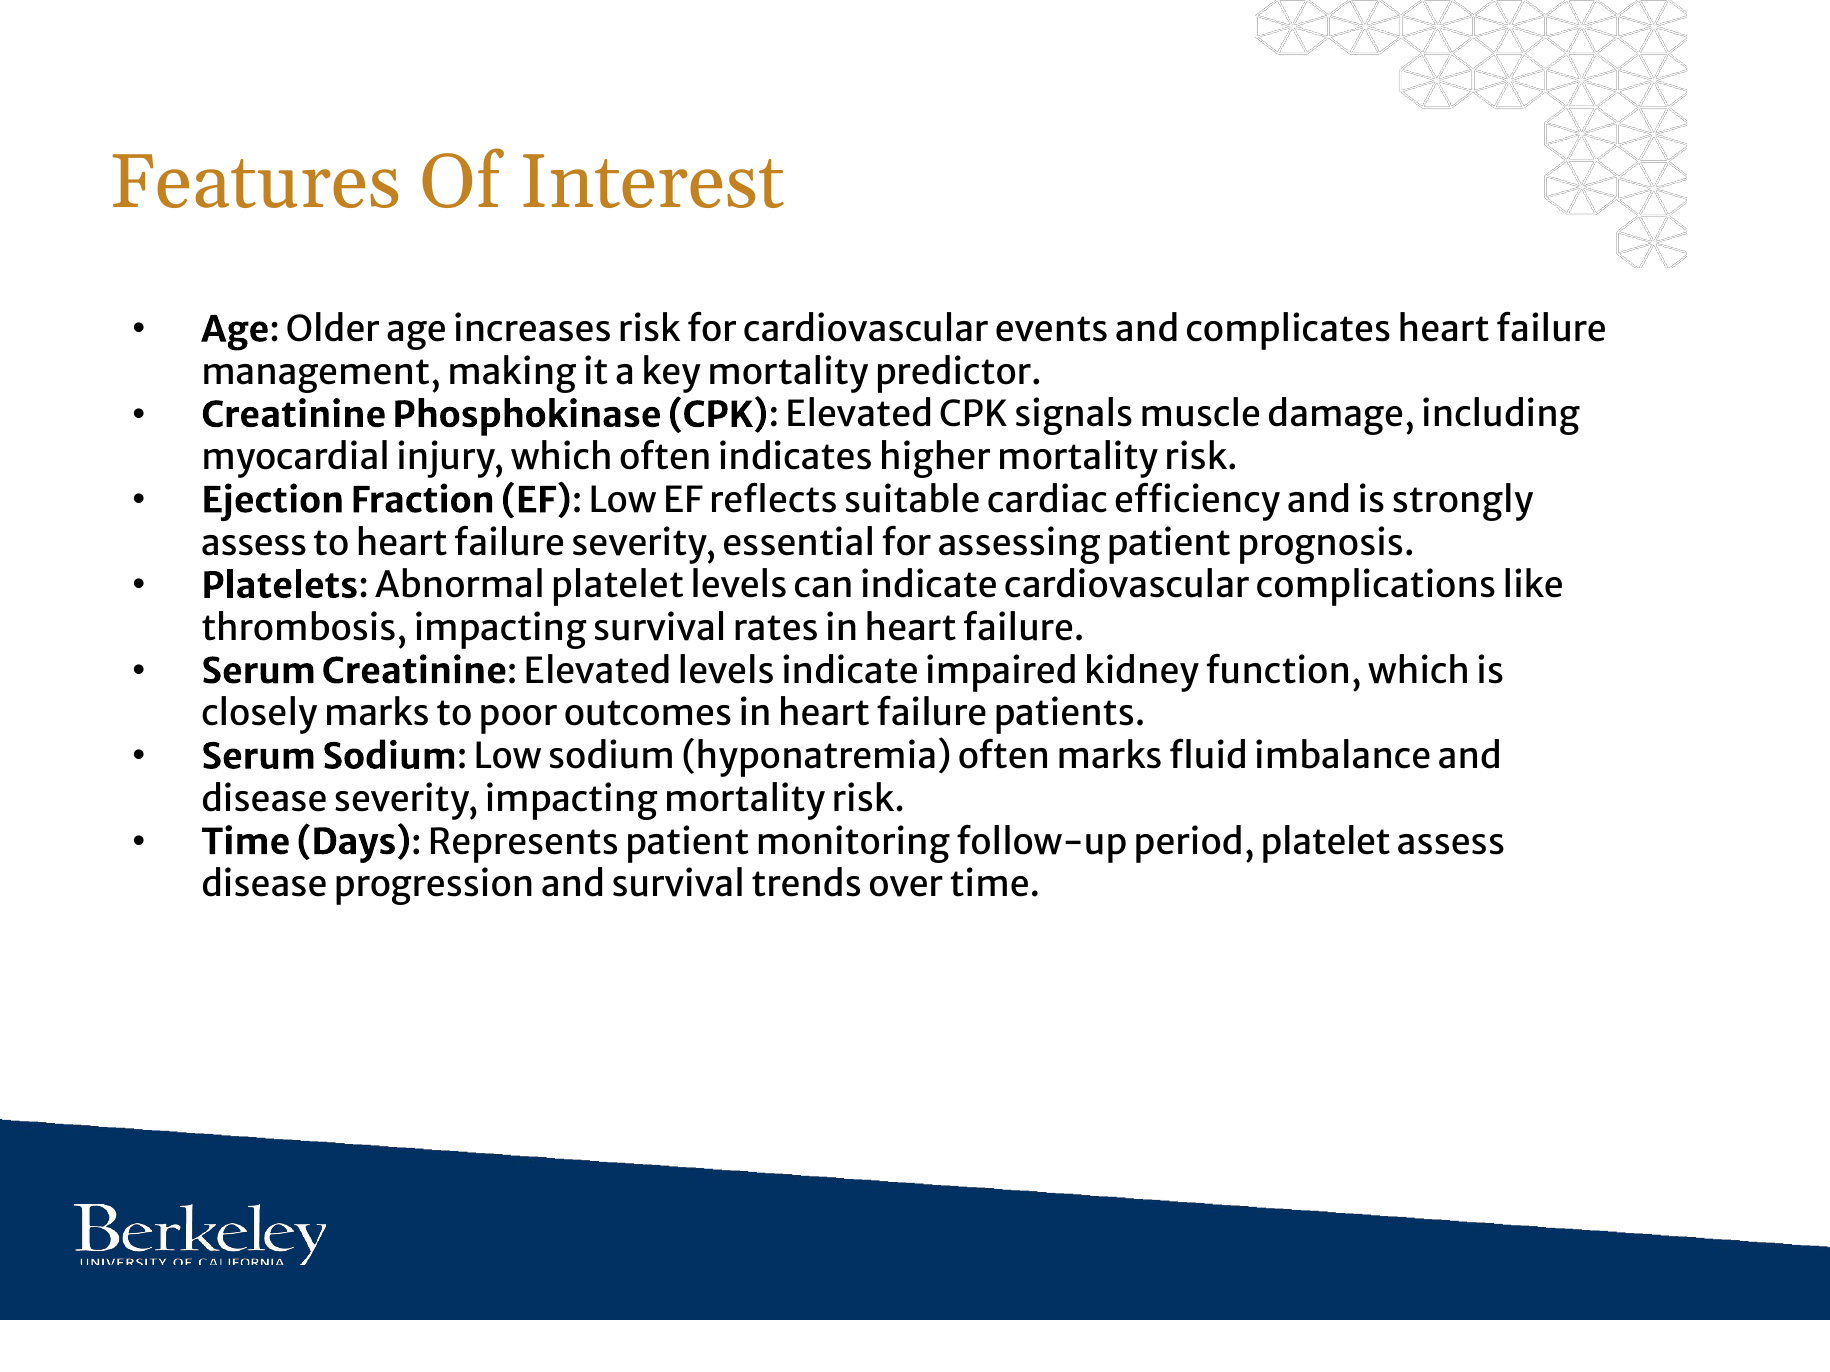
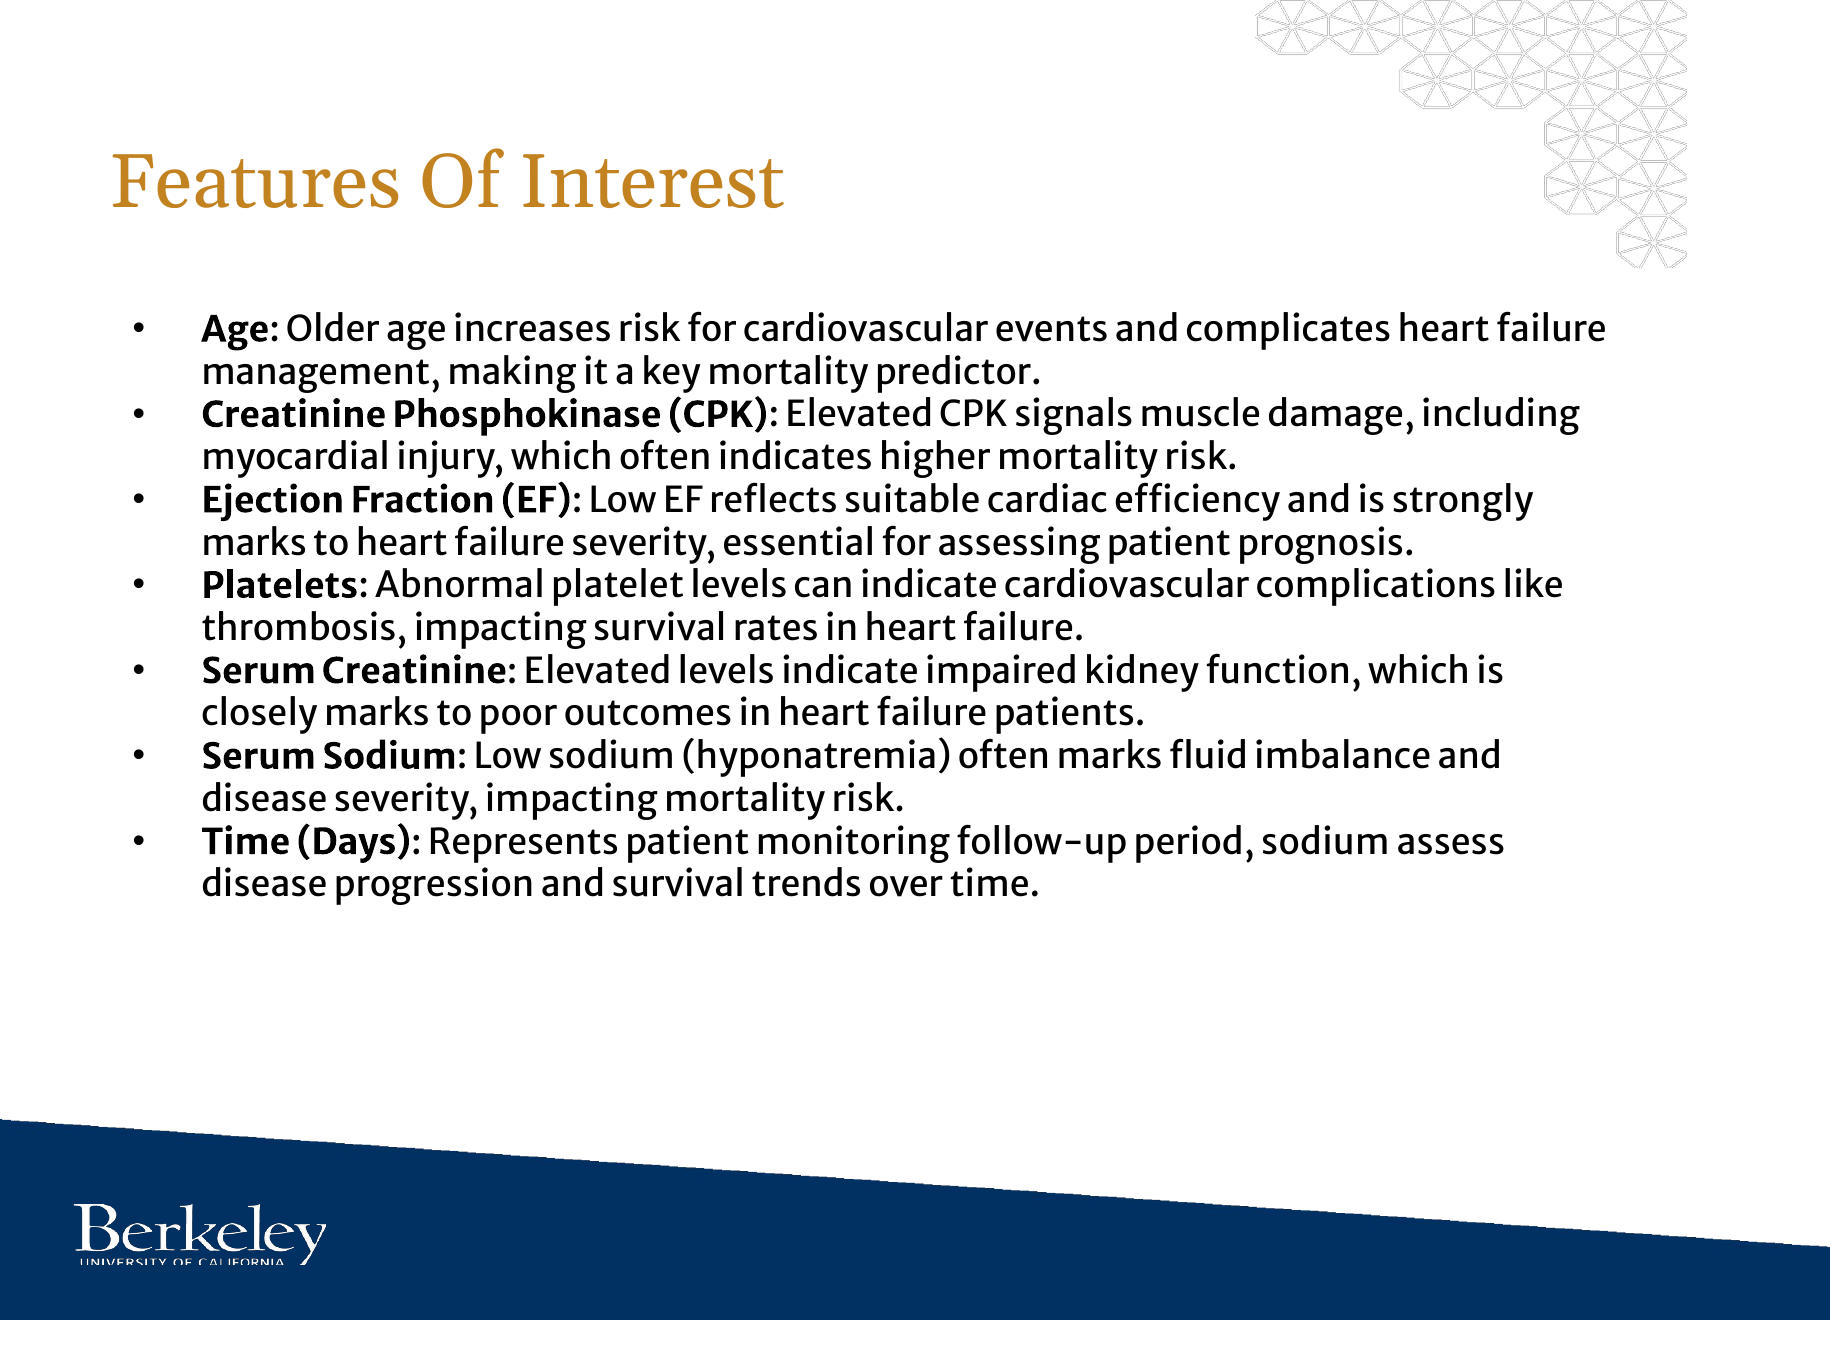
assess: assess -> marks (254, 544)
period platelet: platelet -> sodium (1325, 843)
